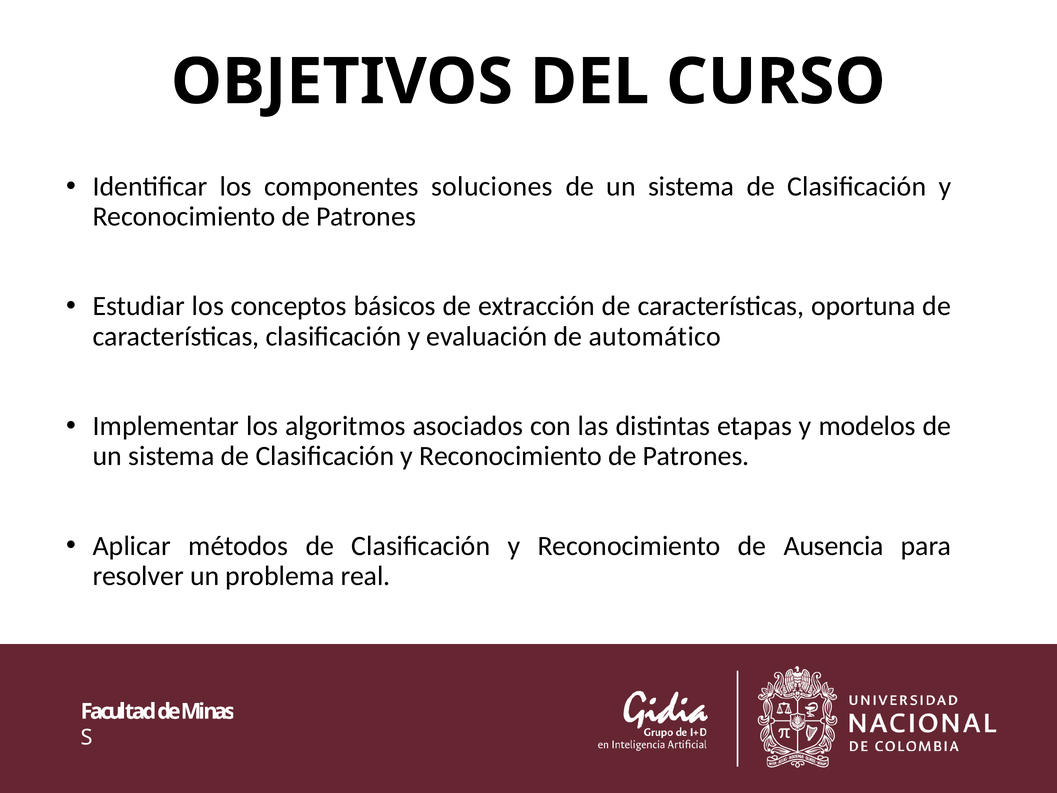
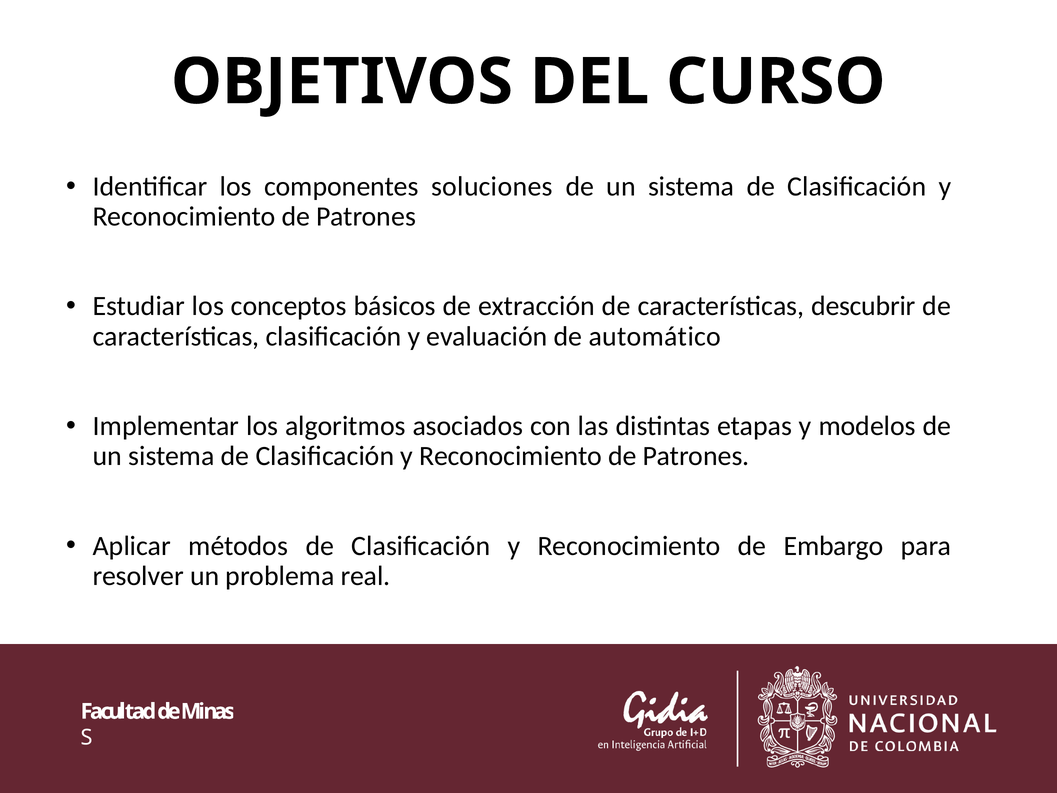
oportuna: oportuna -> descubrir (863, 306)
Ausencia: Ausencia -> Embargo (834, 546)
